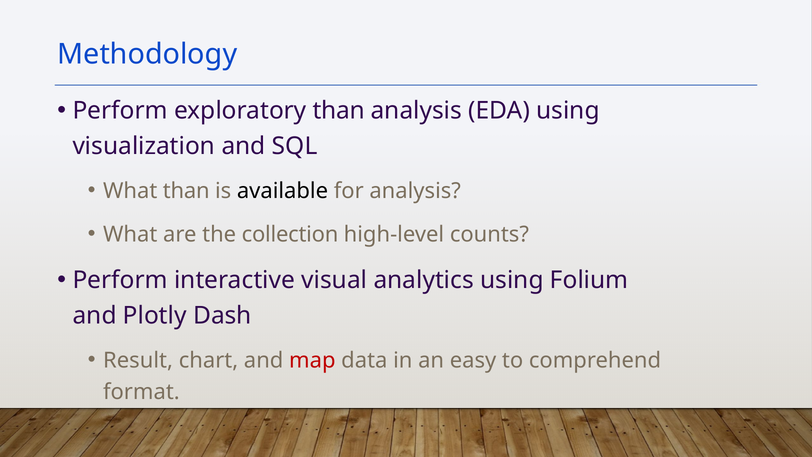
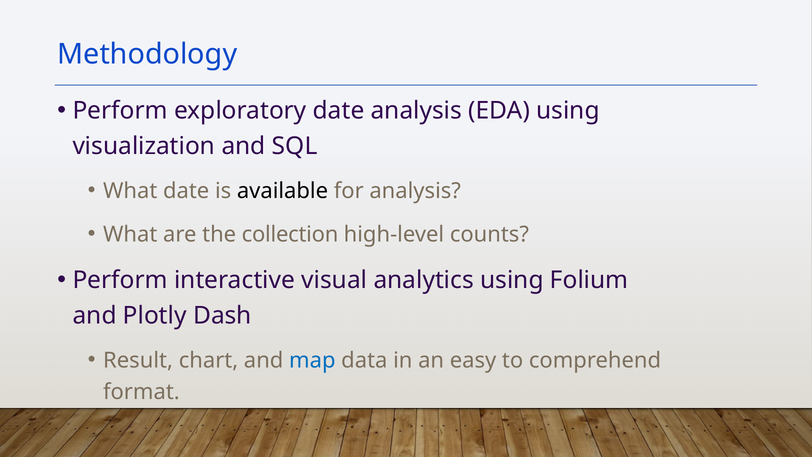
exploratory than: than -> date (339, 111)
What than: than -> date (186, 191)
map colour: red -> blue (312, 360)
